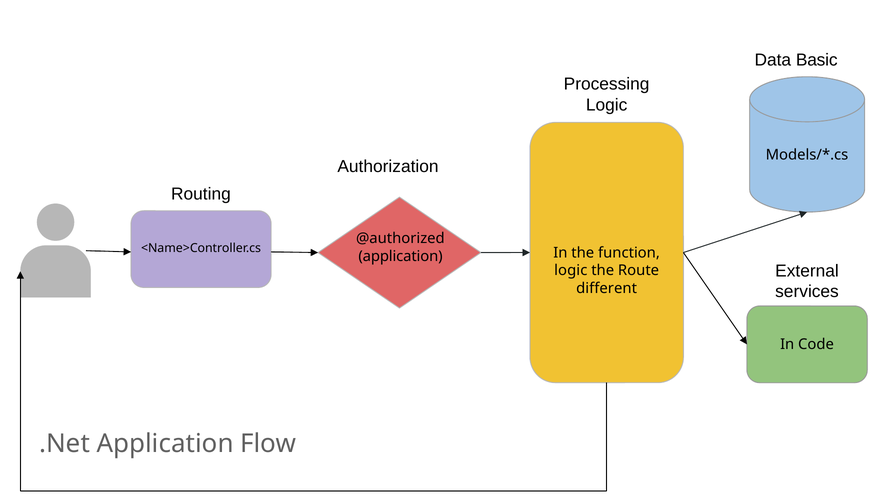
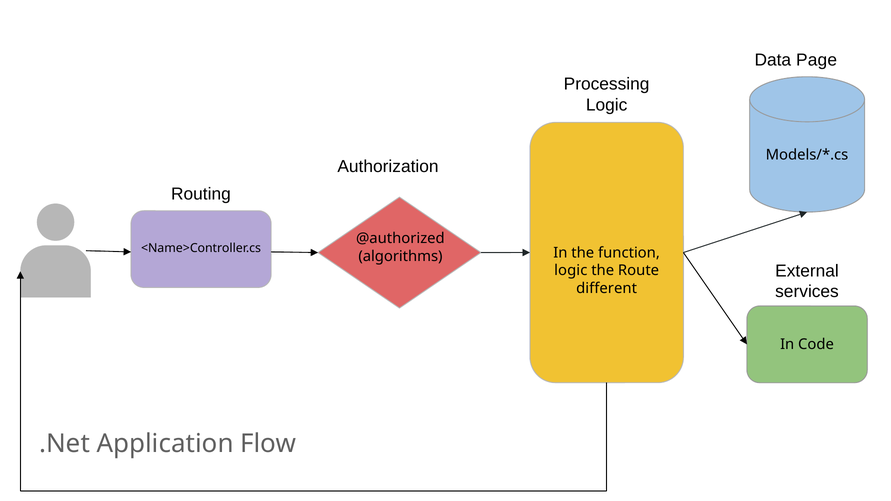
Basic: Basic -> Page (817, 60)
application: application -> algorithms (400, 257)
